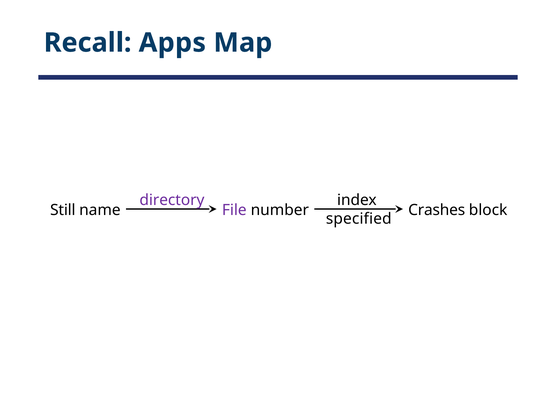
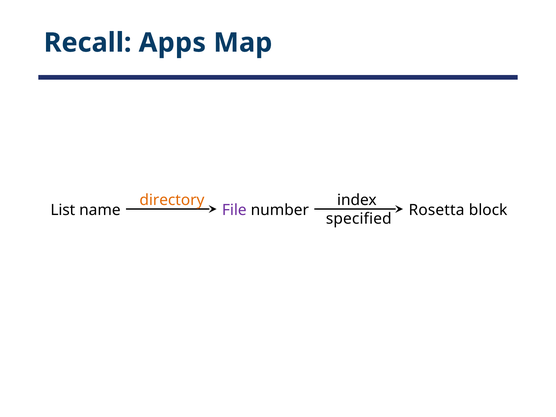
directory colour: purple -> orange (172, 200)
Still: Still -> List (63, 210)
Crashes: Crashes -> Rosetta (437, 210)
